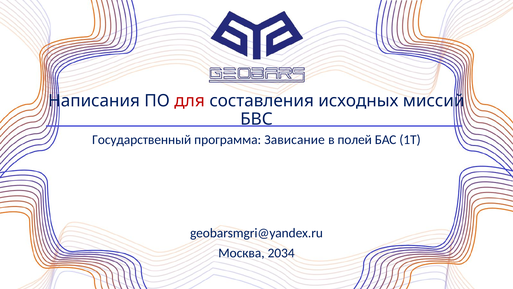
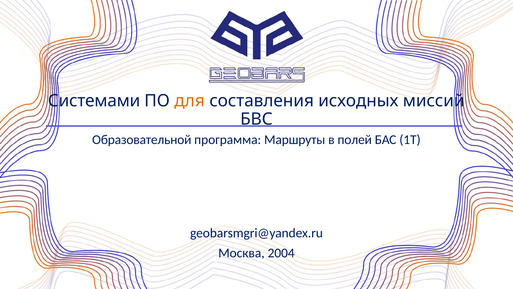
Написания: Написания -> Системами (94, 101)
для colour: red -> orange (190, 101)
Государственный: Государственный -> Образовательной (142, 139)
Зависание: Зависание -> Маршруты (295, 139)
2034: 2034 -> 2004 (281, 253)
